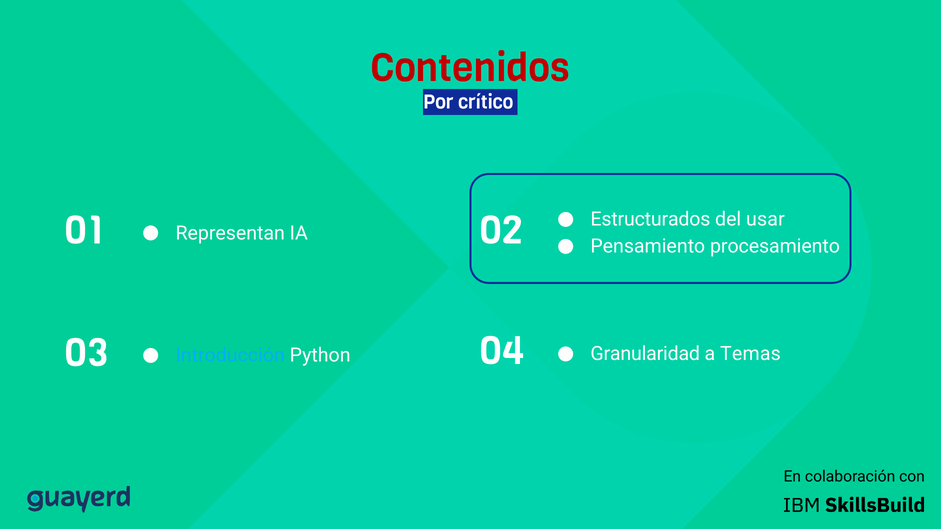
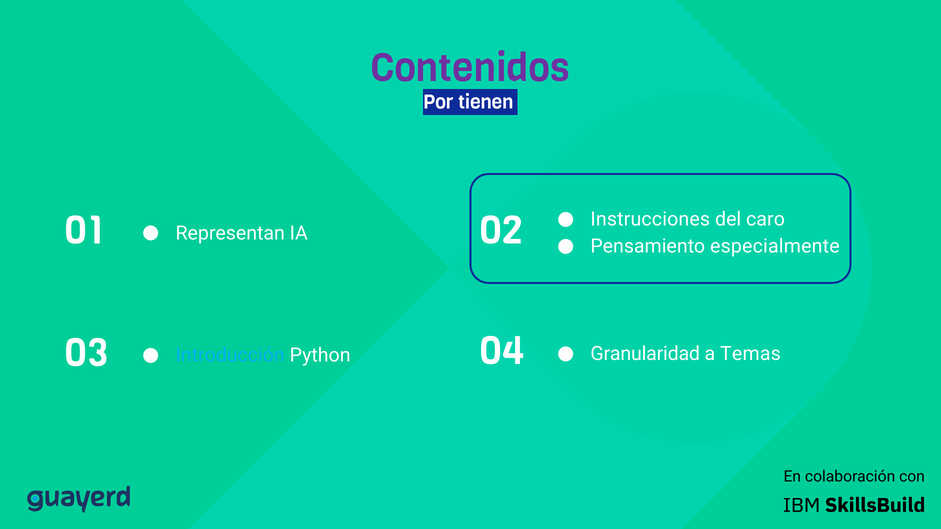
Contenidos colour: red -> purple (470, 68)
crítico: crítico -> tienen (486, 102)
Estructurados: Estructurados -> Instrucciones (650, 220)
usar: usar -> caro (765, 220)
procesamiento: procesamiento -> especialmente (775, 247)
